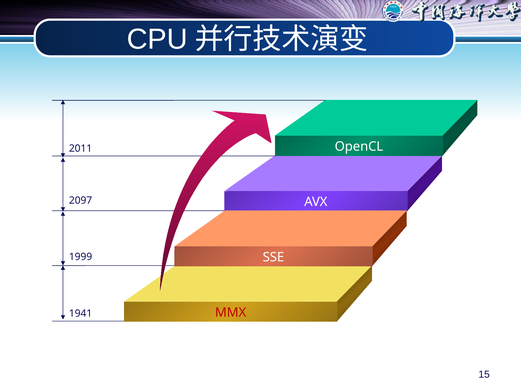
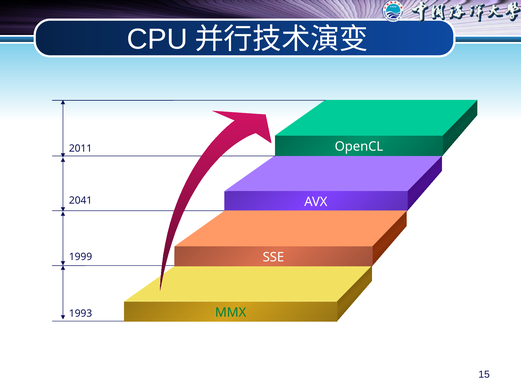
2097: 2097 -> 2041 (81, 200)
MMX colour: red -> green (231, 312)
1941: 1941 -> 1993 (81, 313)
